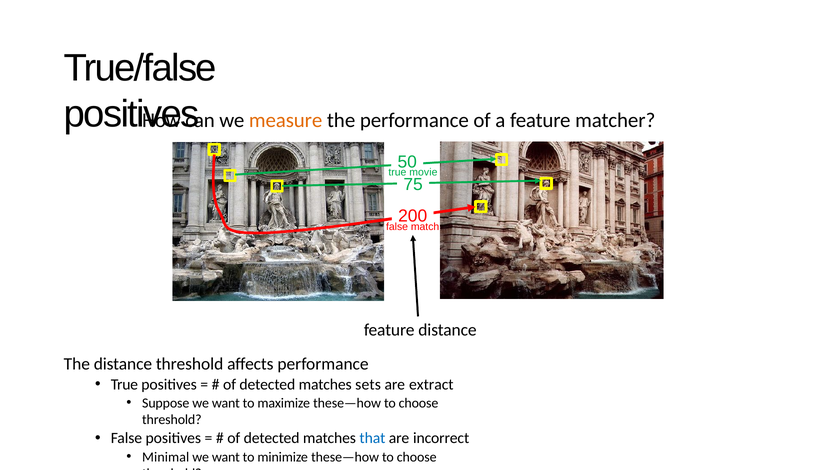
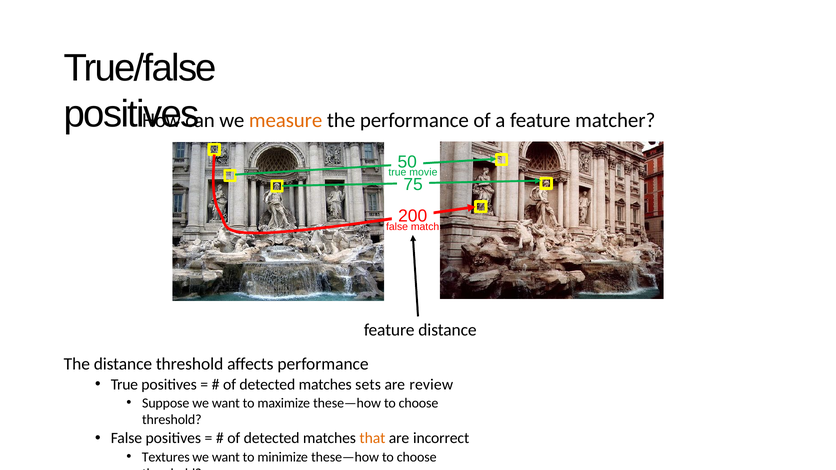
extract: extract -> review (431, 385)
that colour: blue -> orange (372, 439)
Minimal: Minimal -> Textures (166, 457)
